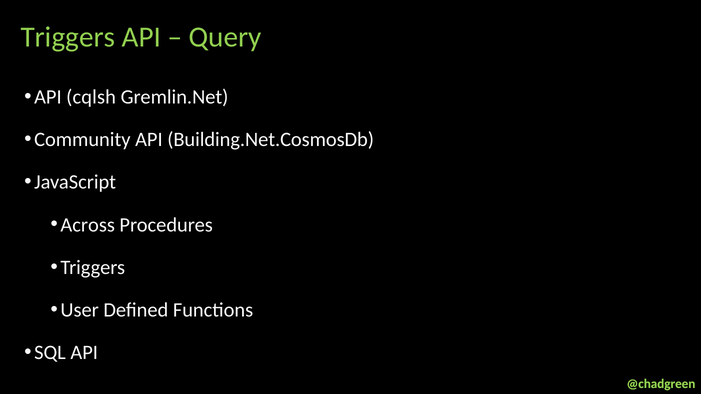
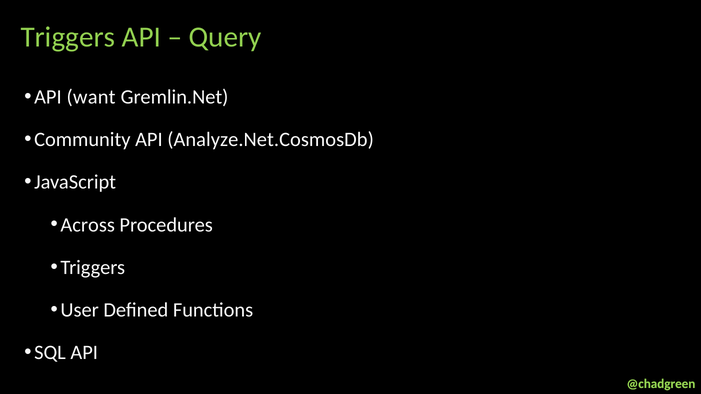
cqlsh: cqlsh -> want (91, 97)
Building.Net.CosmosDb: Building.Net.CosmosDb -> Analyze.Net.CosmosDb (271, 140)
